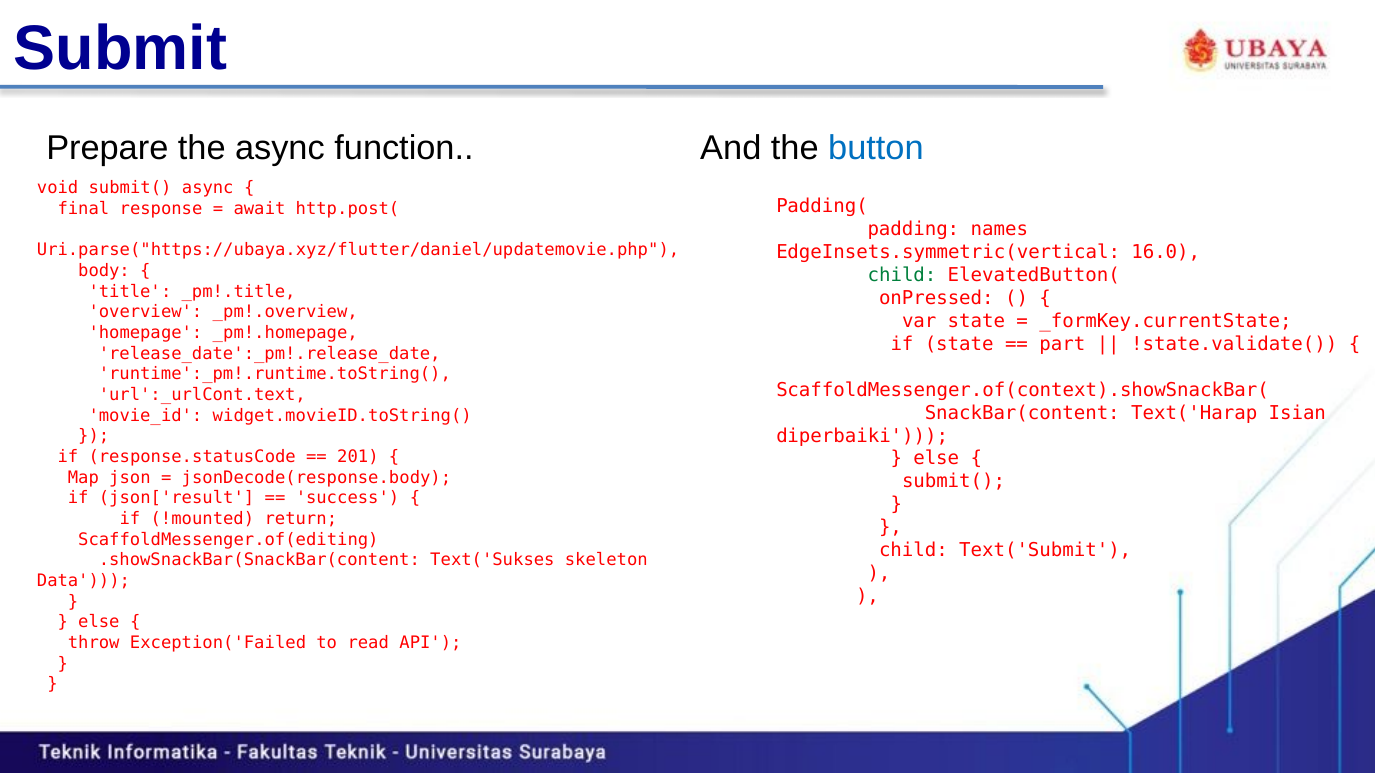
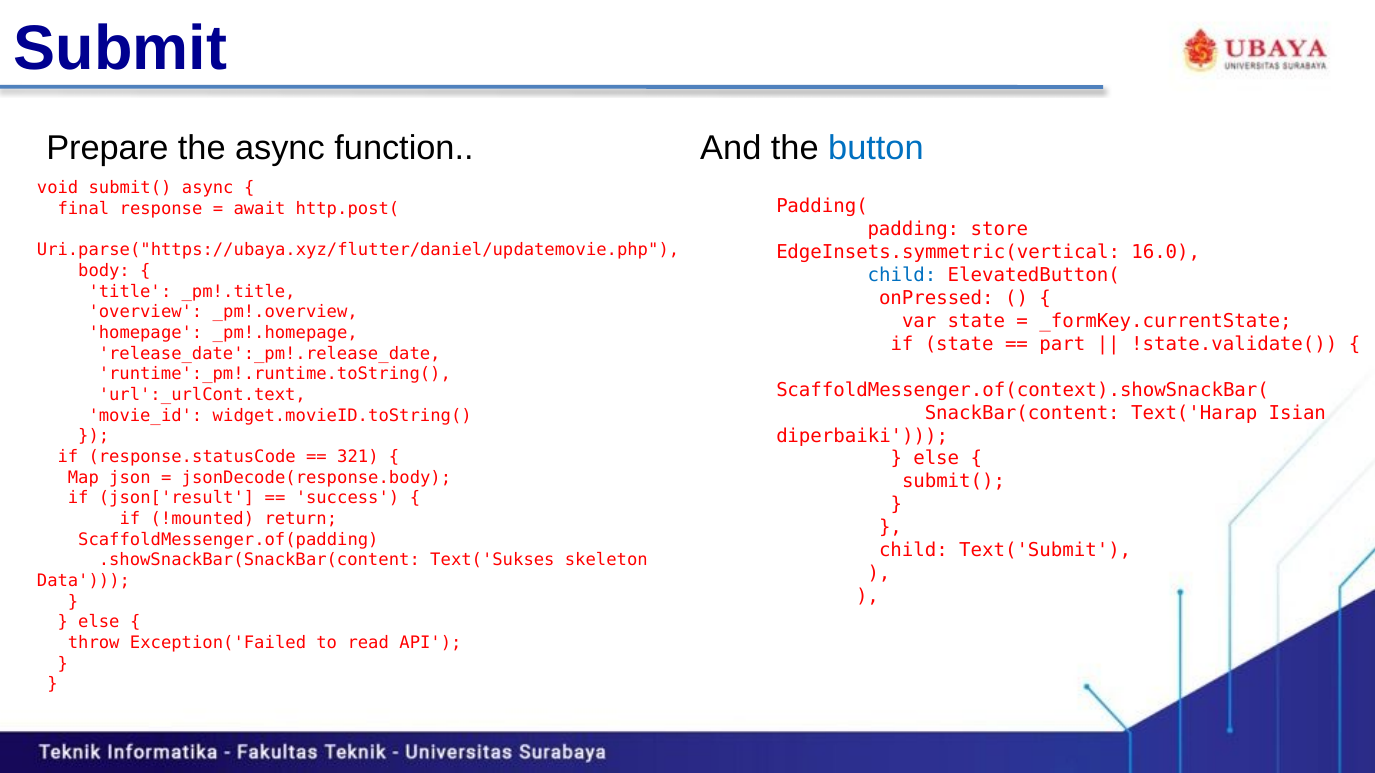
names: names -> store (999, 229)
child colour: green -> blue (902, 275)
201: 201 -> 321 (358, 457)
ScaffoldMessenger.of(editing: ScaffoldMessenger.of(editing -> ScaffoldMessenger.of(padding (228, 540)
